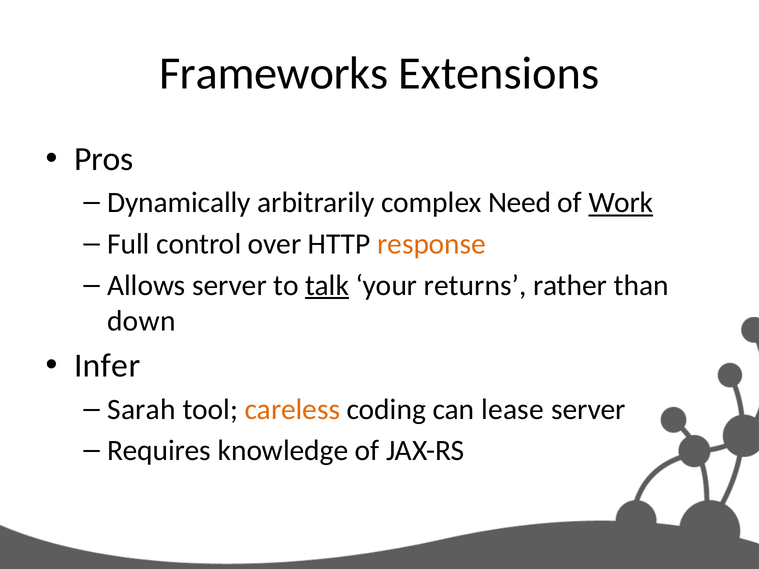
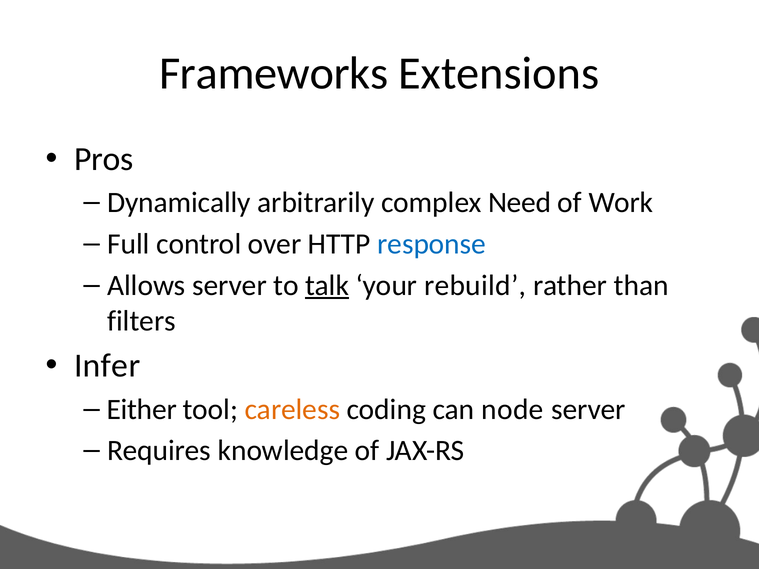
Work underline: present -> none (621, 203)
response colour: orange -> blue (432, 244)
returns: returns -> rebuild (475, 286)
down: down -> filters (142, 321)
Sarah: Sarah -> Either (142, 410)
lease: lease -> node (513, 410)
